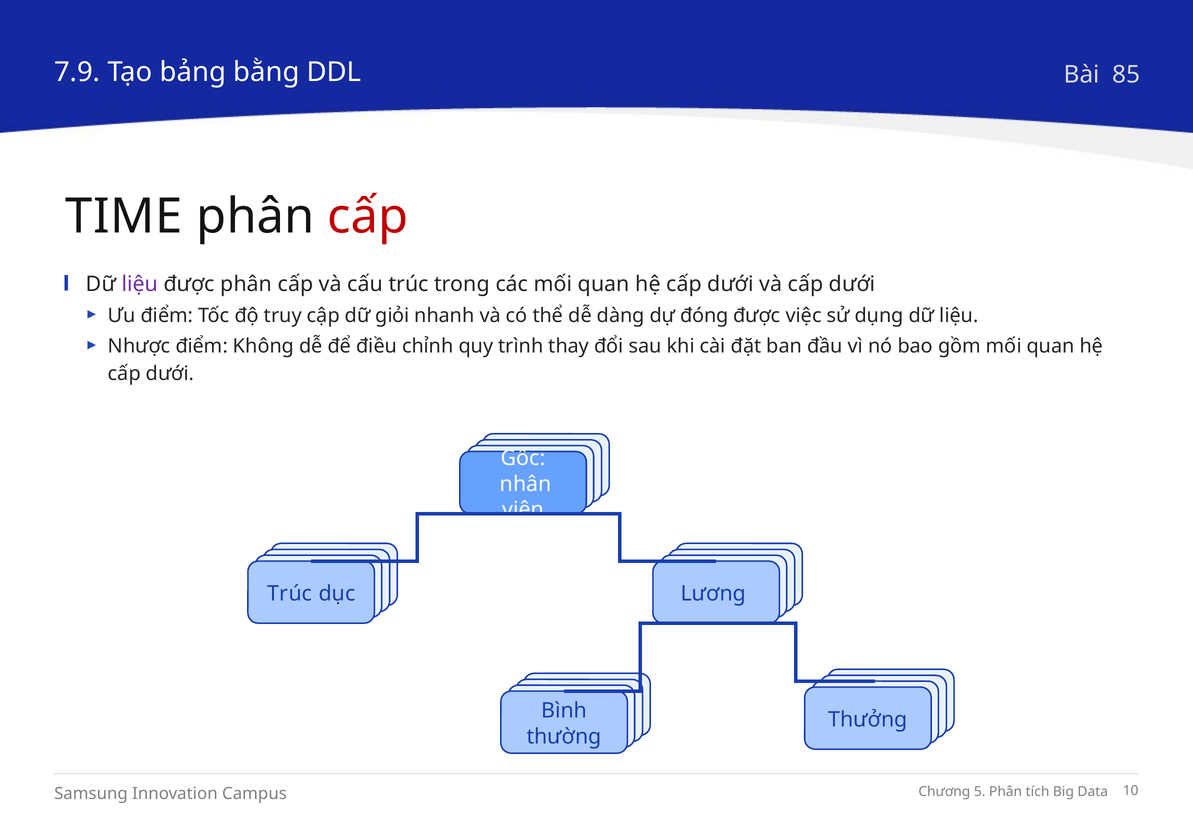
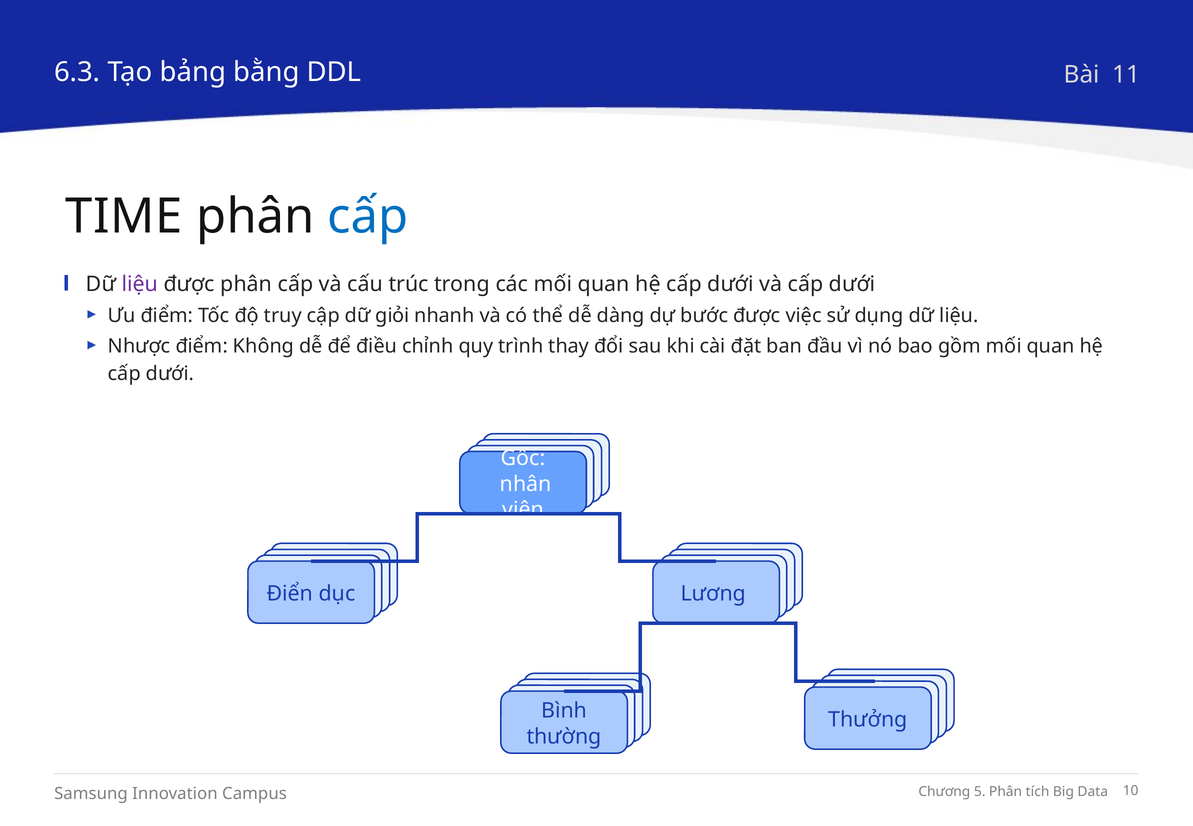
7.9: 7.9 -> 6.3 (77, 72)
85: 85 -> 11 (1126, 74)
cấp colour: red -> blue (368, 217)
đóng: đóng -> bước (704, 316)
Trúc: Trúc -> Điển (290, 594)
